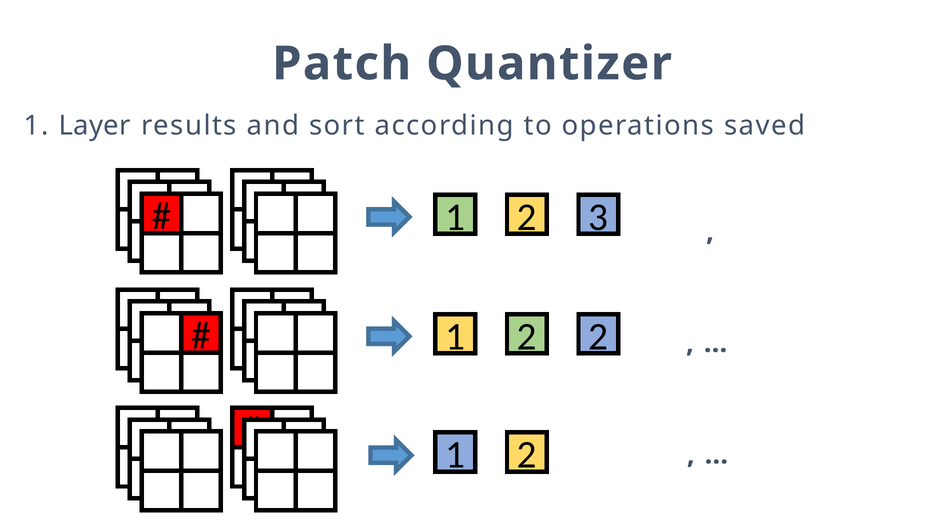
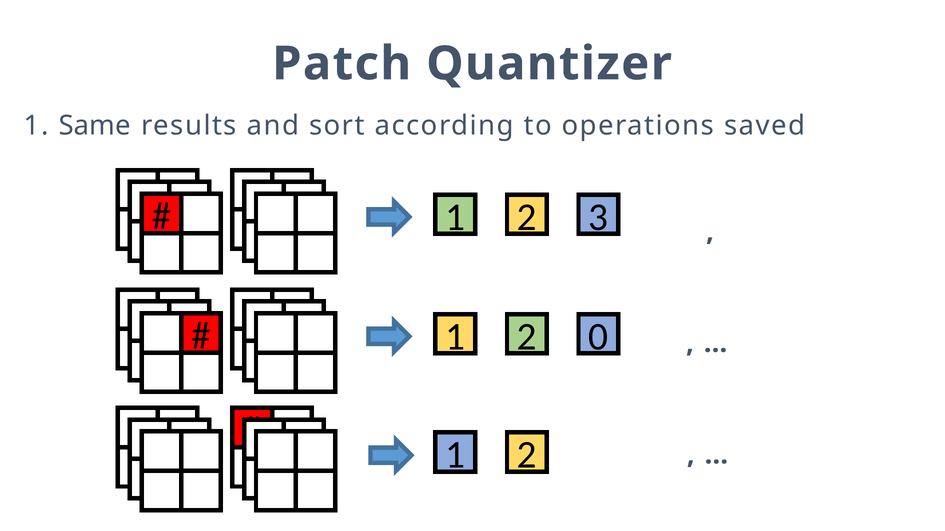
Layer: Layer -> Same (95, 126)
2: 2 -> 0 (598, 337)
